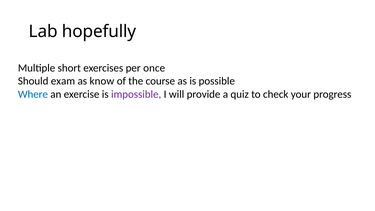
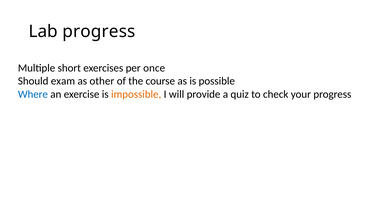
Lab hopefully: hopefully -> progress (99, 32)
know: know -> other (102, 81)
impossible colour: purple -> orange (136, 94)
